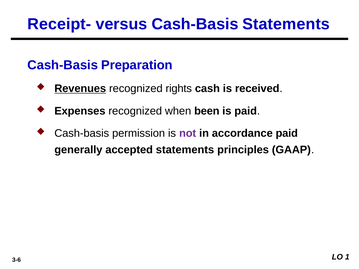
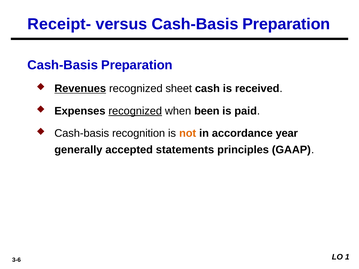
versus Cash-Basis Statements: Statements -> Preparation (286, 24)
rights: rights -> sheet (179, 89)
recognized underline: none -> present (135, 111)
permission: permission -> recognition (139, 133)
not colour: purple -> orange (188, 133)
accordance paid: paid -> year (287, 133)
